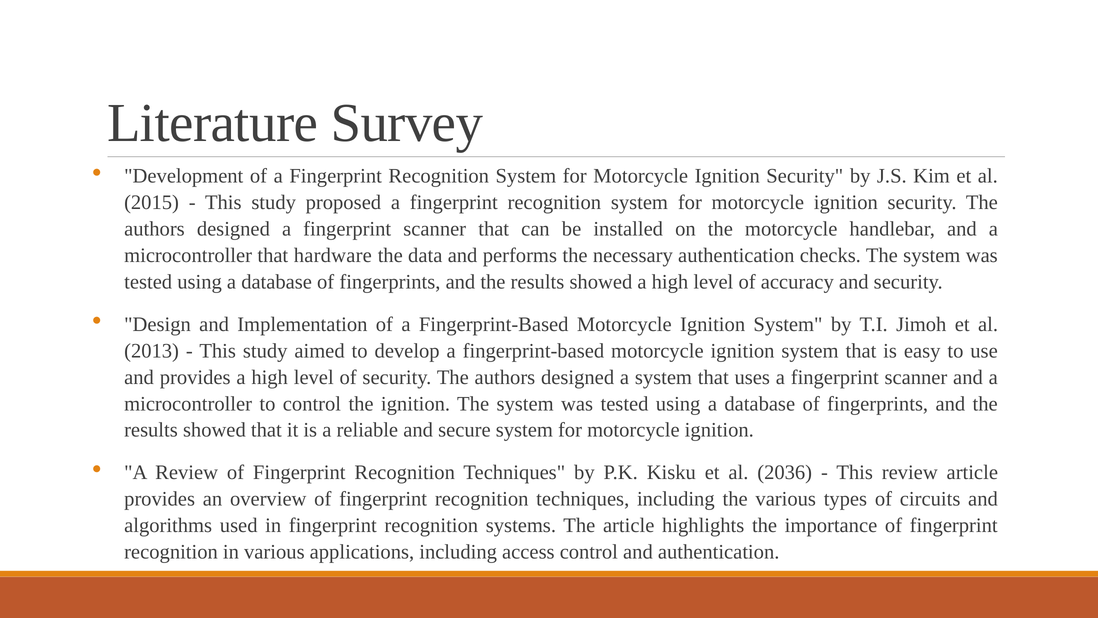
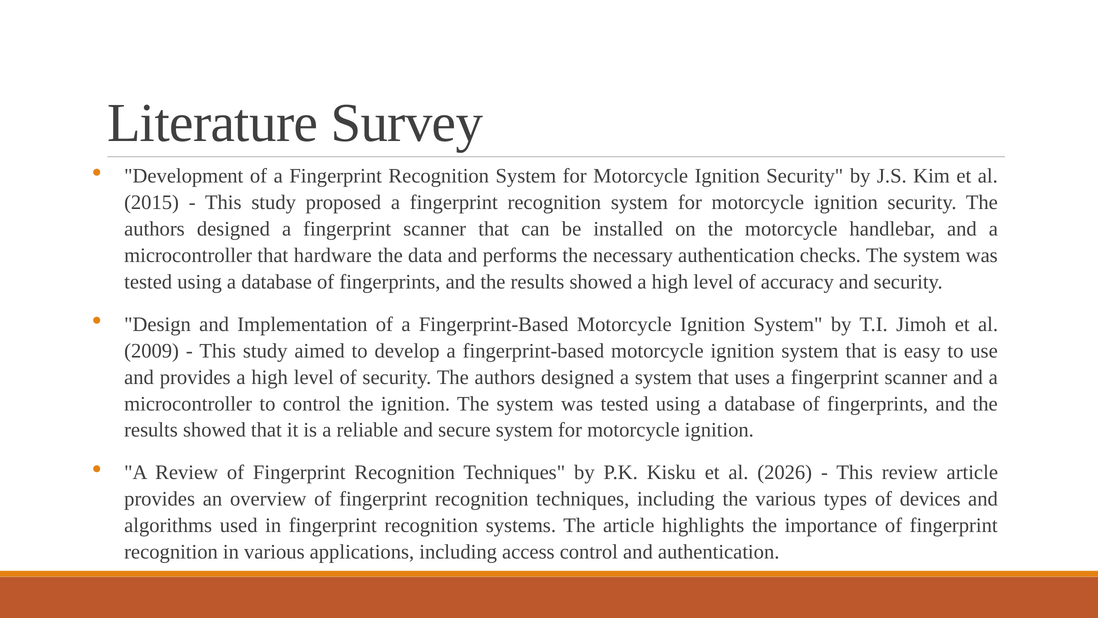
2013: 2013 -> 2009 (152, 351)
2036: 2036 -> 2026 (785, 472)
circuits: circuits -> devices (930, 499)
